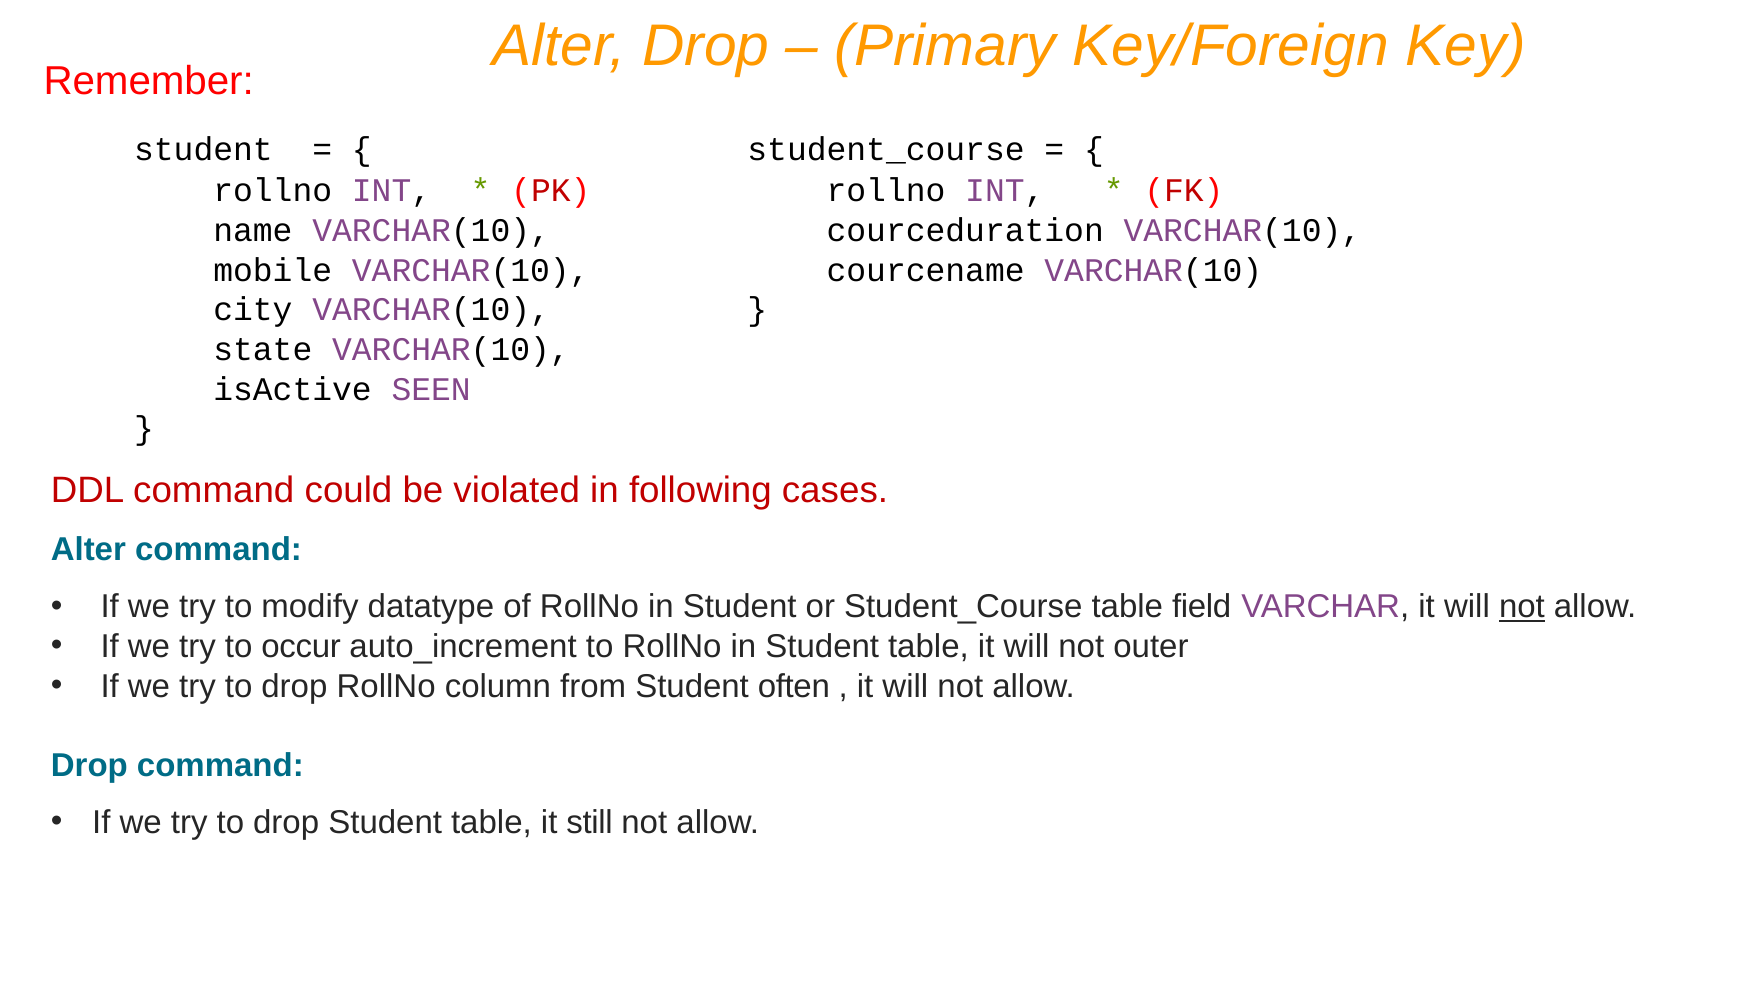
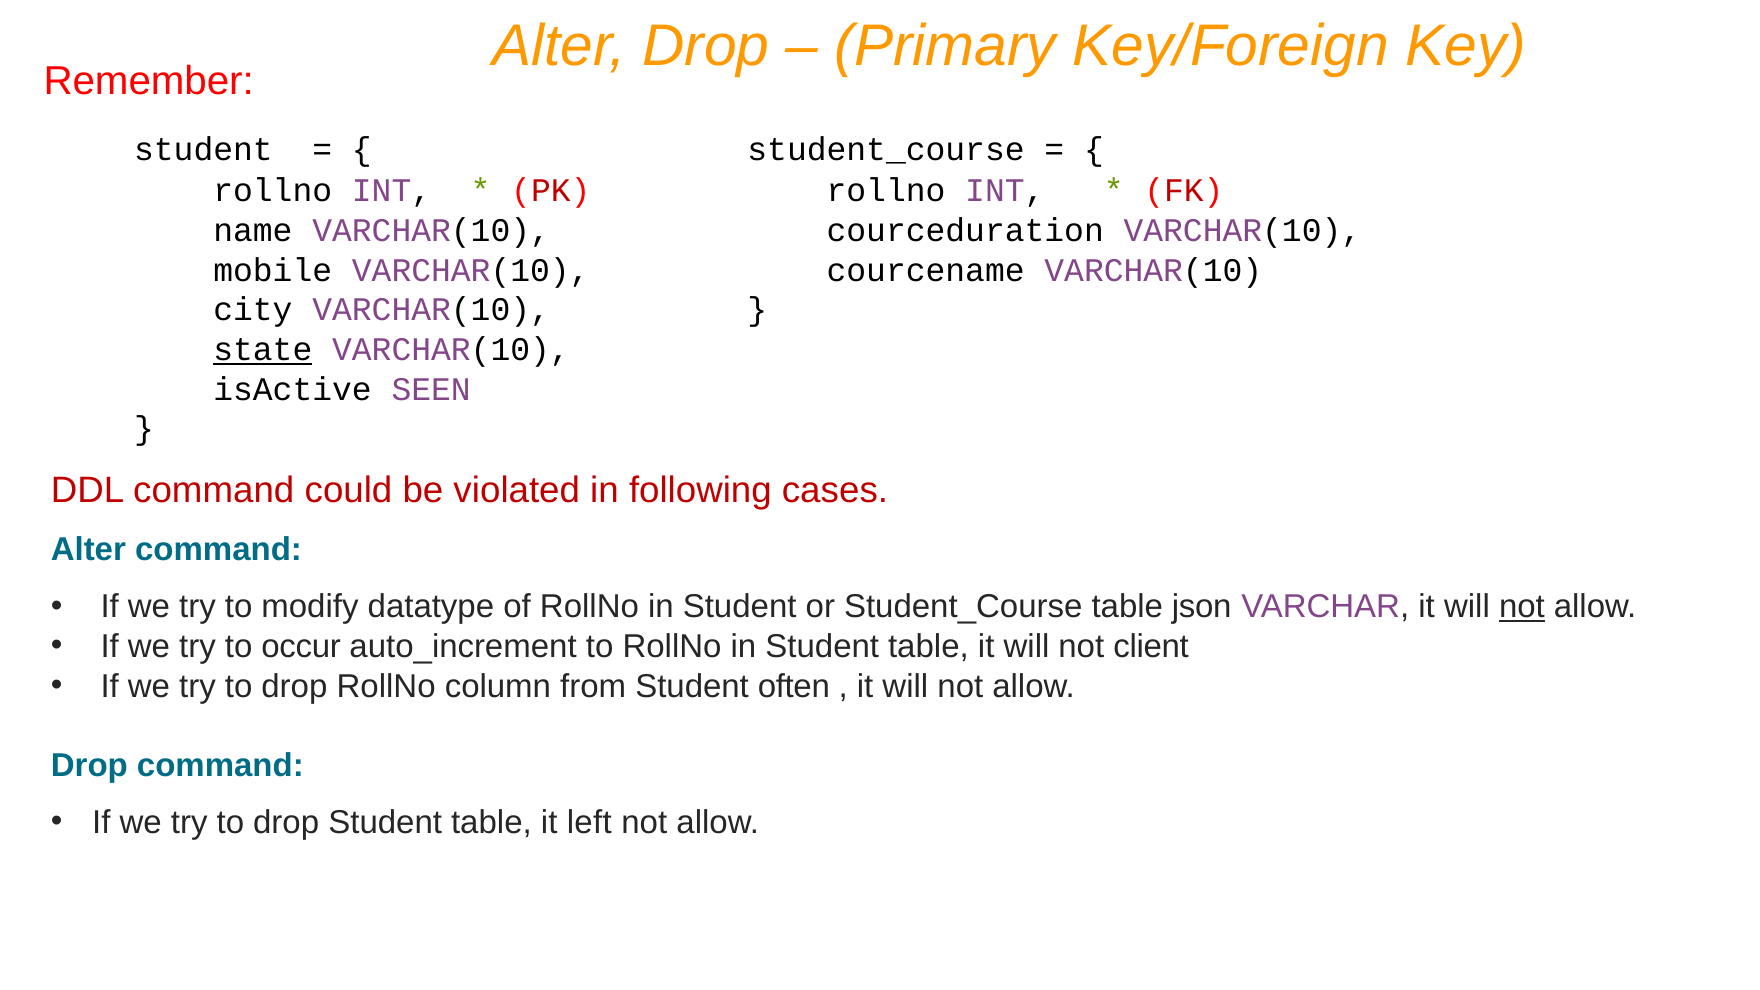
state underline: none -> present (263, 350)
field: field -> json (1202, 607)
outer: outer -> client (1151, 647)
still: still -> left (589, 823)
